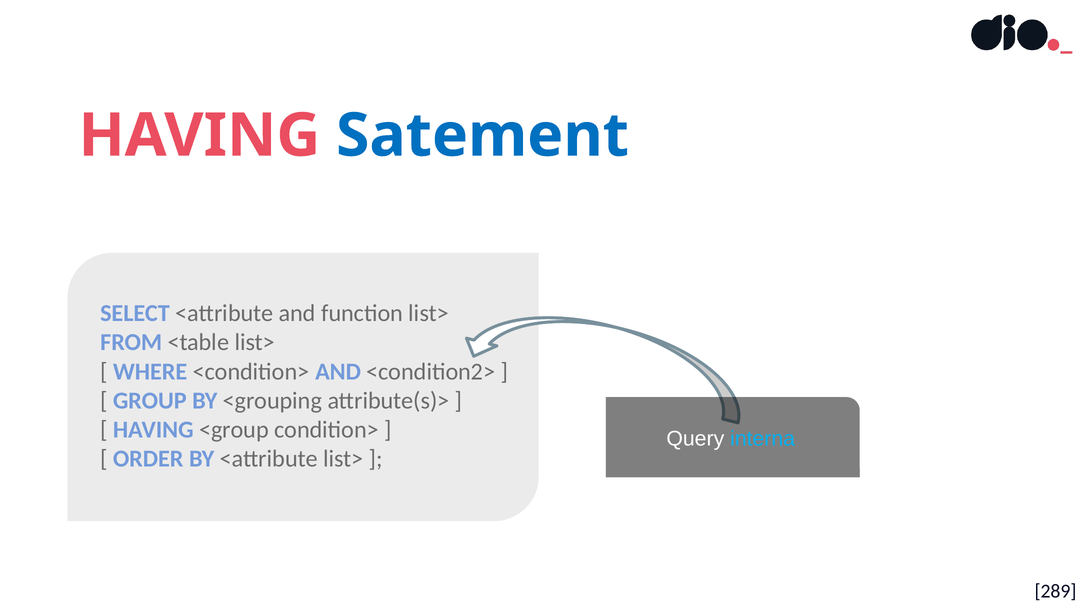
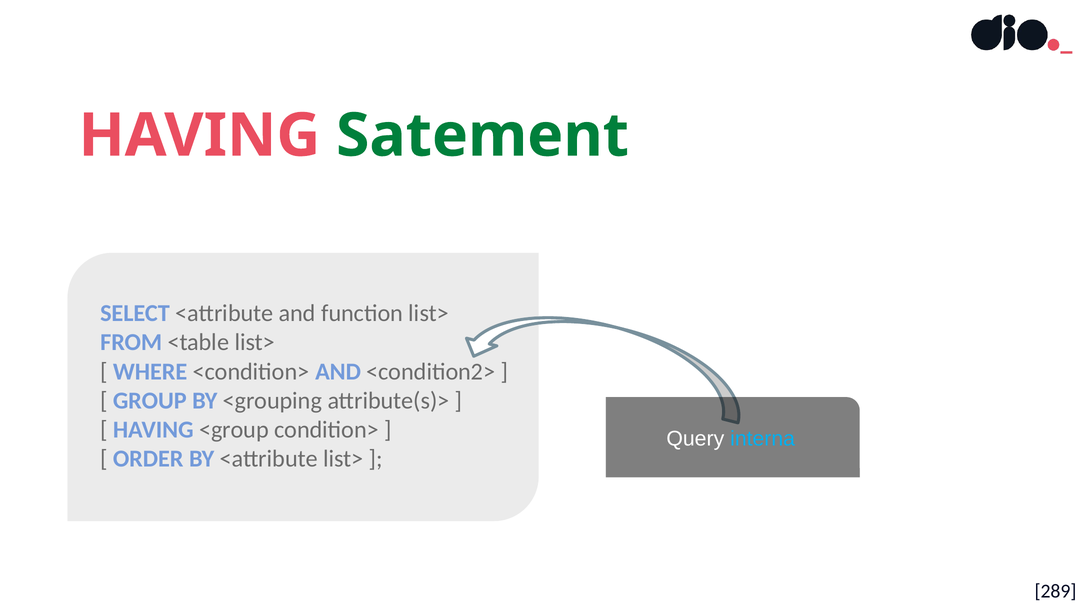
Satement colour: blue -> green (483, 136)
